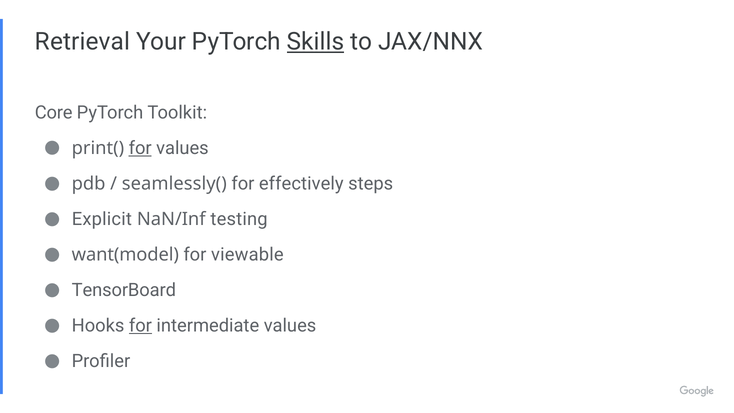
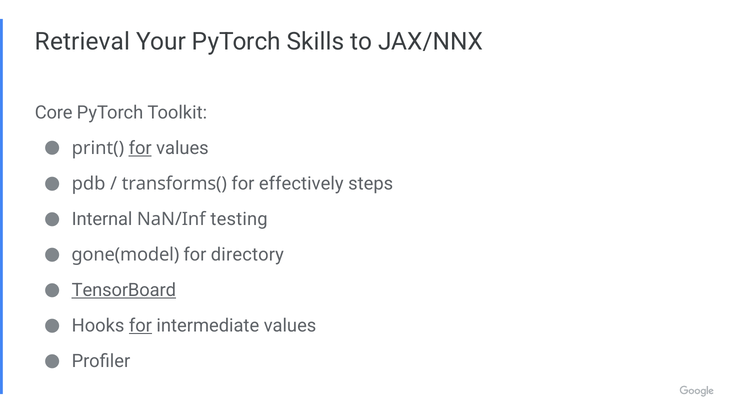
Skills underline: present -> none (316, 42)
seamlessly(: seamlessly( -> transforms( (174, 183)
Explicit: Explicit -> Internal (102, 219)
want(model: want(model -> gone(model (125, 255)
viewable: viewable -> directory (247, 255)
TensorBoard underline: none -> present (124, 290)
